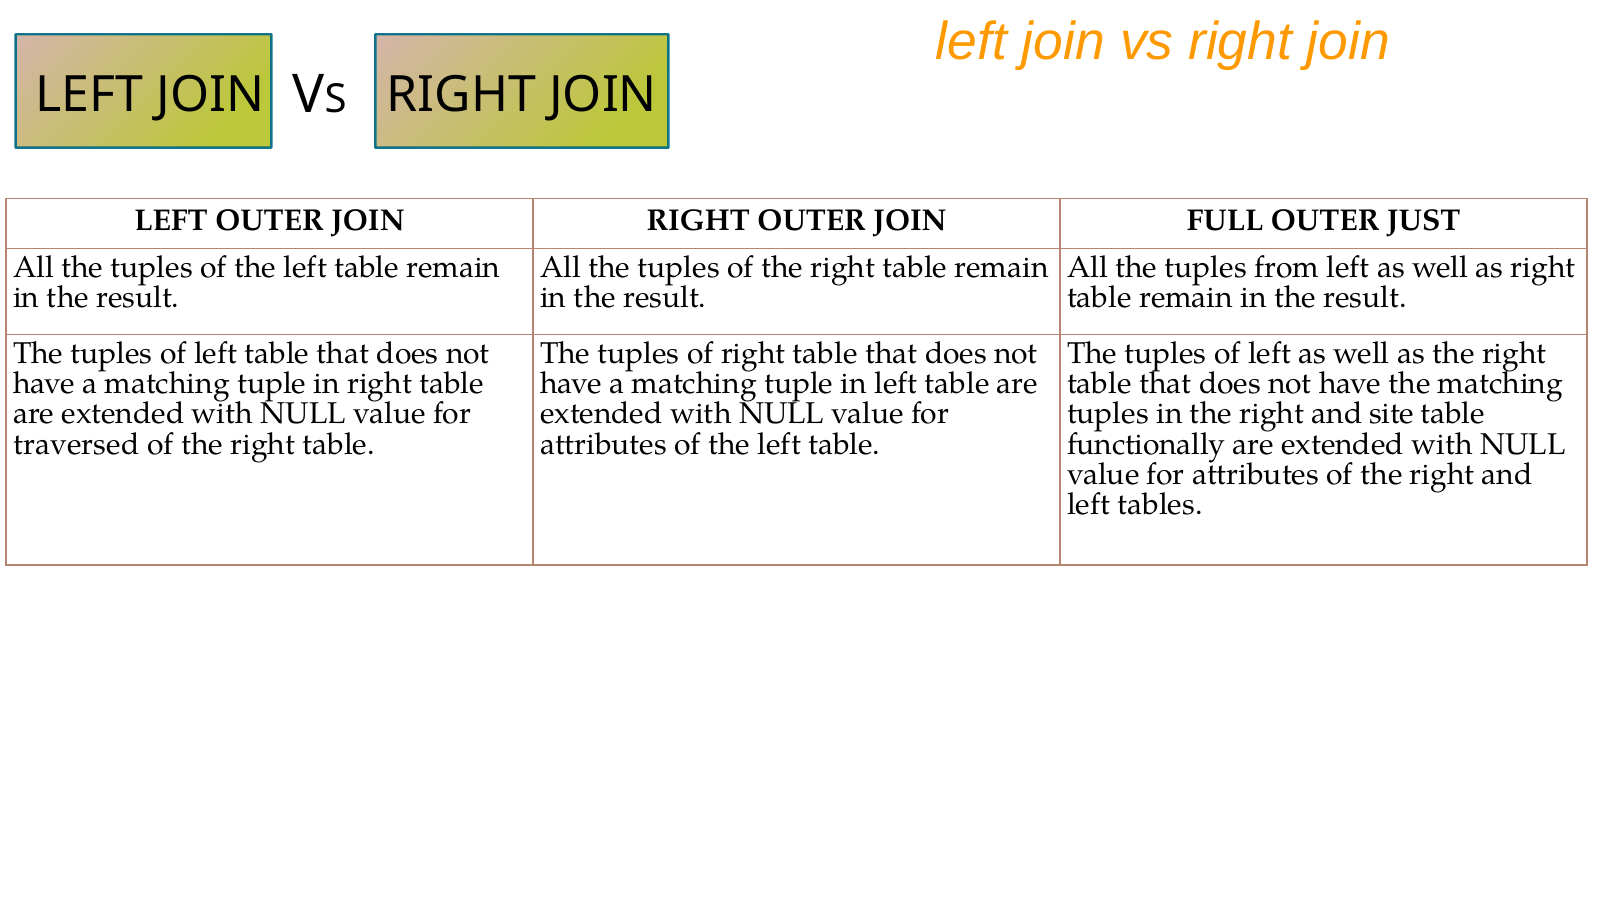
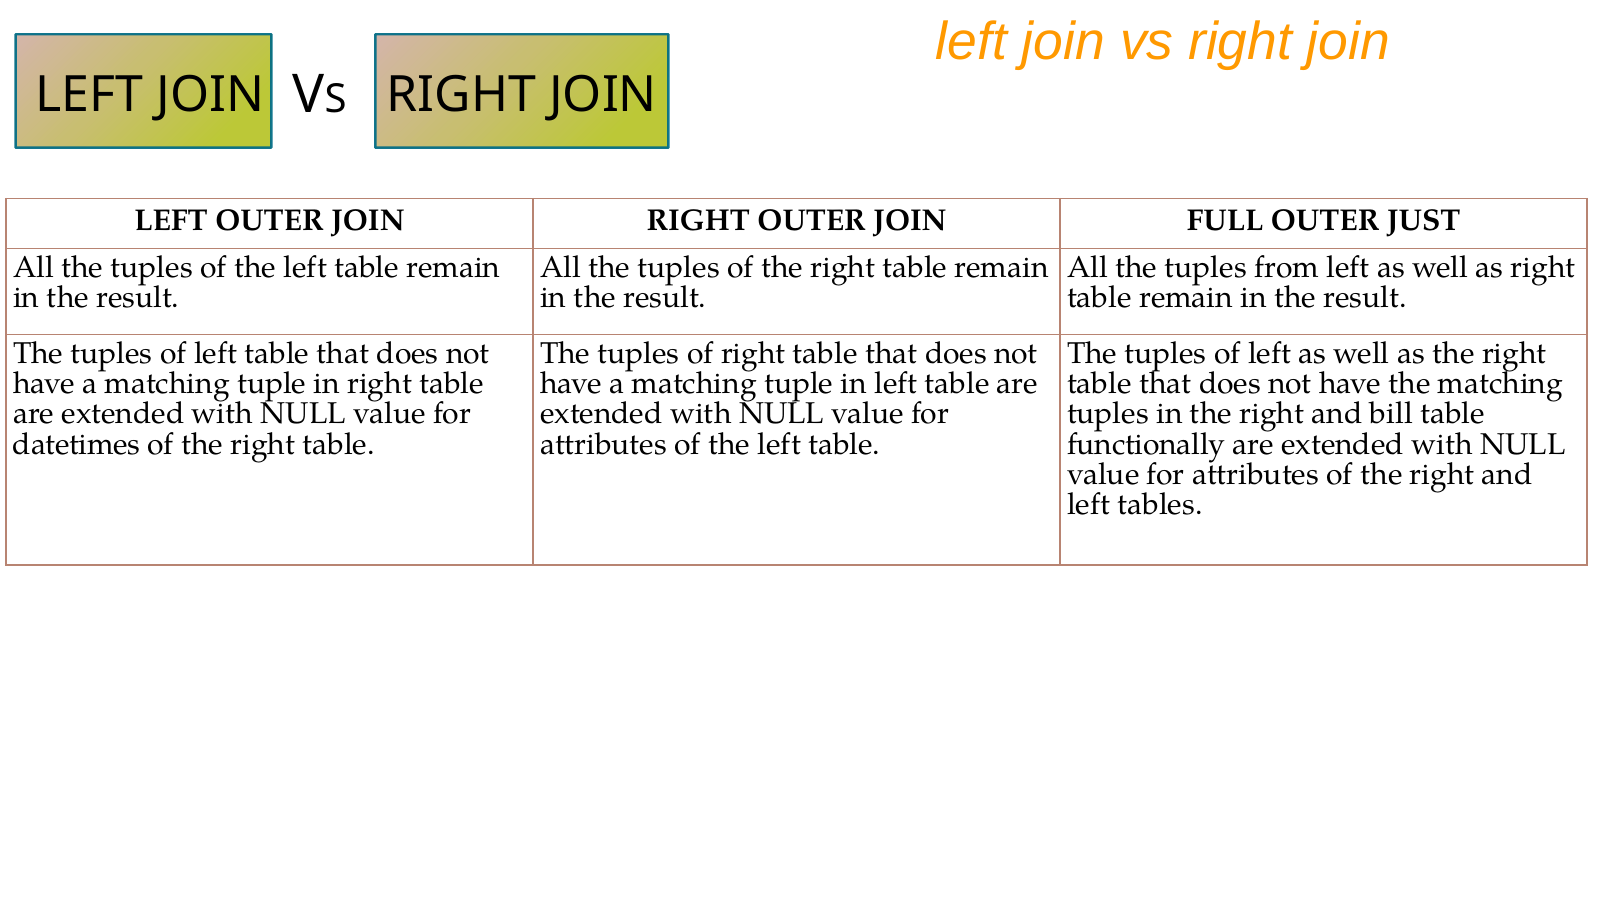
site: site -> bill (1391, 414)
traversed: traversed -> datetimes (77, 445)
